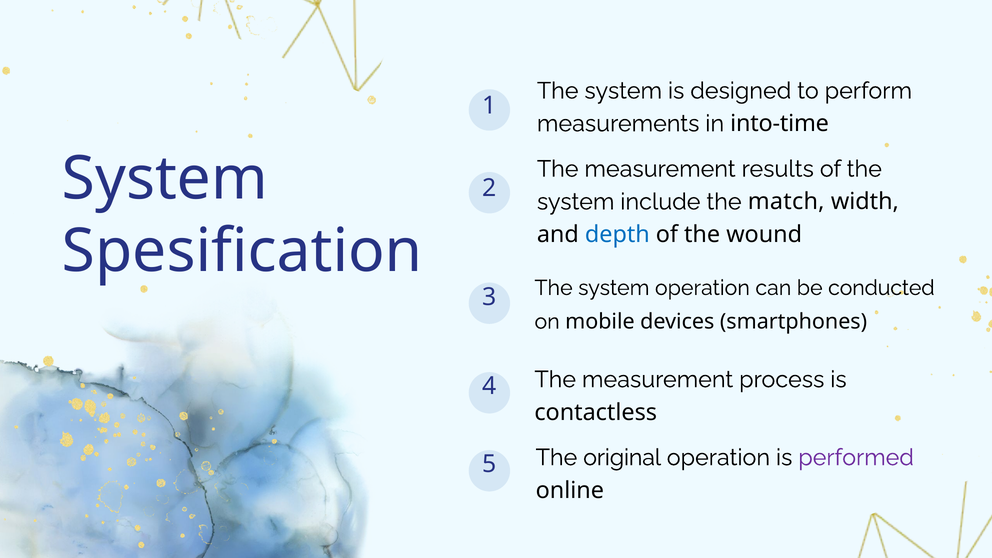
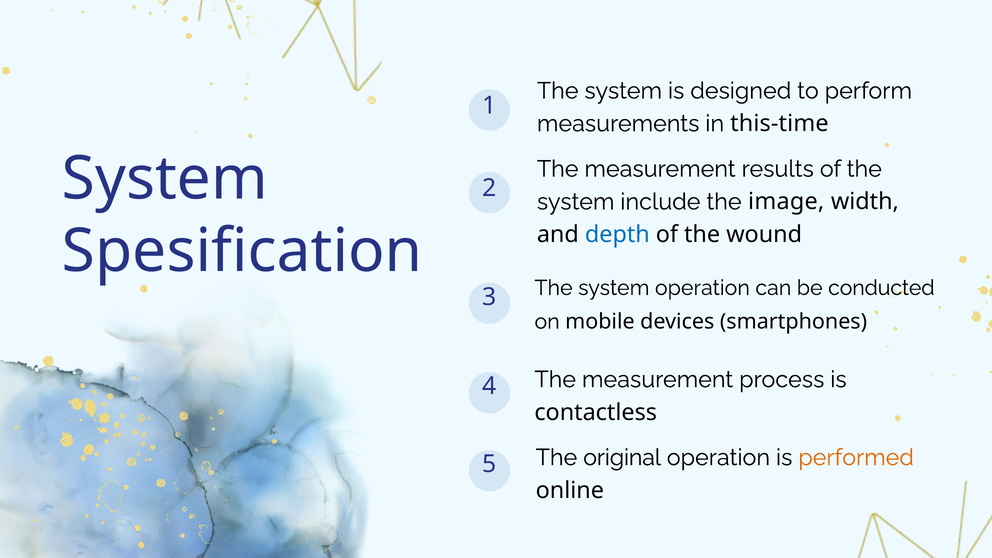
into-time: into-time -> this-time (779, 124)
match: match -> image (786, 202)
performed colour: purple -> orange (856, 457)
